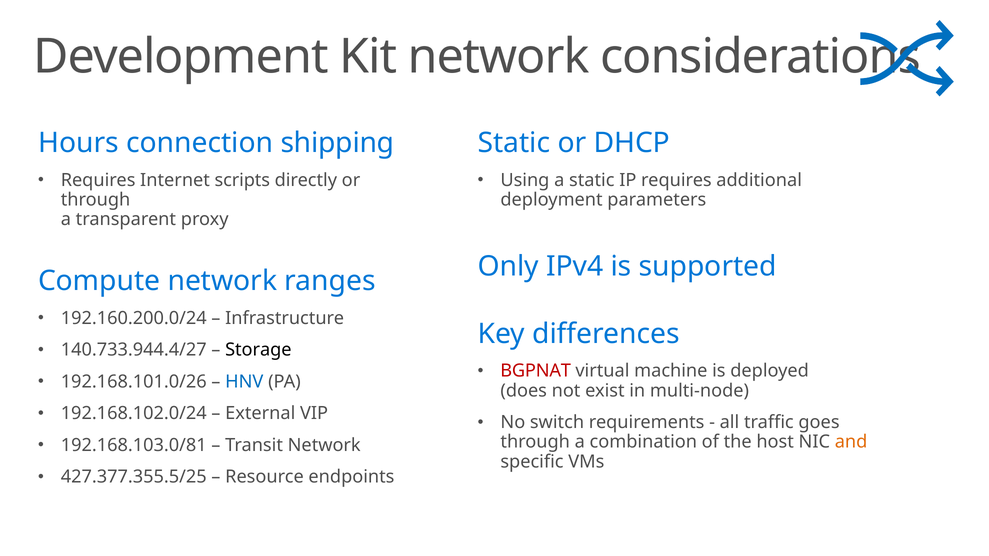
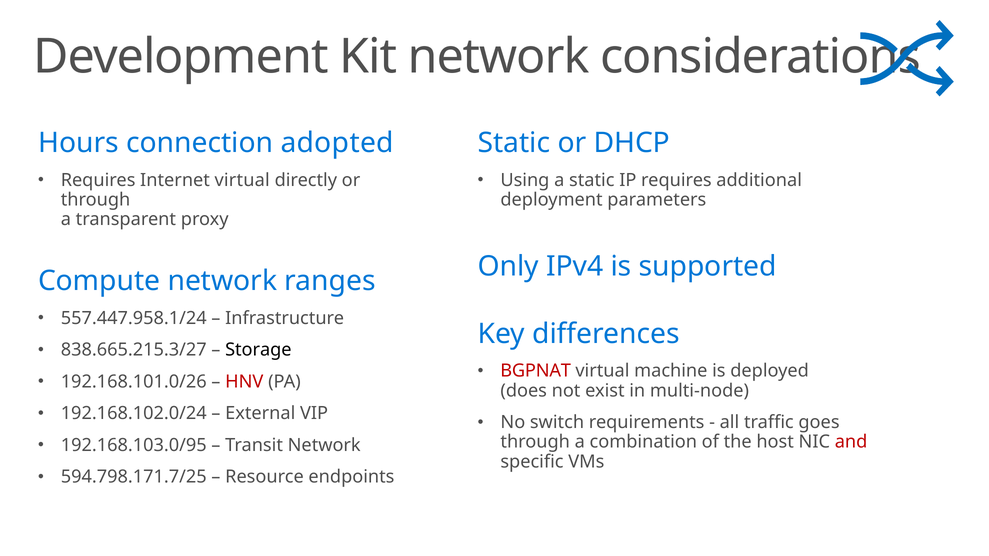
shipping: shipping -> adopted (337, 143)
Internet scripts: scripts -> virtual (242, 180)
192.160.200.0/24: 192.160.200.0/24 -> 557.447.958.1/24 (134, 318)
140.733.944.4/27: 140.733.944.4/27 -> 838.665.215.3/27 (134, 350)
HNV colour: blue -> red (244, 382)
192.168.103.0/81: 192.168.103.0/81 -> 192.168.103.0/95 (134, 445)
and colour: orange -> red (851, 442)
427.377.355.5/25: 427.377.355.5/25 -> 594.798.171.7/25 (134, 477)
